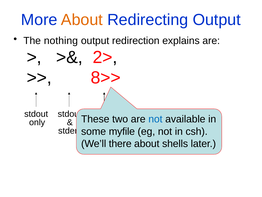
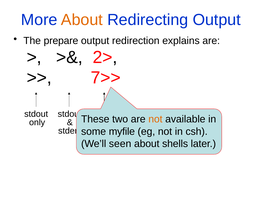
nothing: nothing -> prepare (61, 41)
8>>: 8>> -> 7>> (106, 77)
not colour: blue -> orange (155, 119)
there: there -> seen (120, 143)
